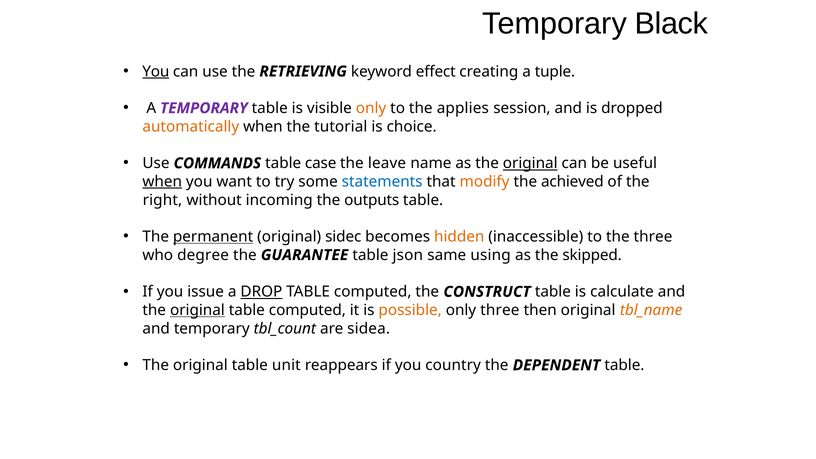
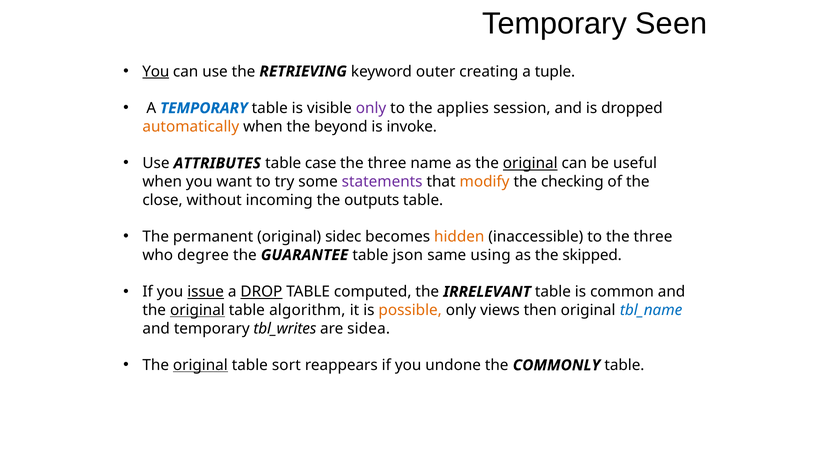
Black: Black -> Seen (671, 23)
effect: effect -> outer (436, 71)
TEMPORARY colour: purple -> blue (204, 108)
only colour: orange -> purple (371, 108)
tutorial: tutorial -> beyond (341, 127)
choice: choice -> invoke (412, 127)
COMMANDS: COMMANDS -> ATTRIBUTES (217, 163)
leave: leave -> three (387, 163)
when underline: present -> none (162, 182)
statements colour: blue -> purple (382, 182)
achieved: achieved -> checking (572, 182)
right: right -> close (163, 200)
permanent underline: present -> none (213, 237)
issue underline: none -> present (206, 292)
CONSTRUCT: CONSTRUCT -> IRRELEVANT (487, 292)
calculate: calculate -> common (622, 292)
computed: computed -> algorithm (307, 310)
only three: three -> views (500, 310)
tbl_name colour: orange -> blue (651, 310)
tbl_count: tbl_count -> tbl_writes (285, 329)
original underline: none -> present (200, 365)
unit: unit -> sort (286, 365)
country: country -> undone (453, 365)
DEPENDENT: DEPENDENT -> COMMONLY (557, 365)
